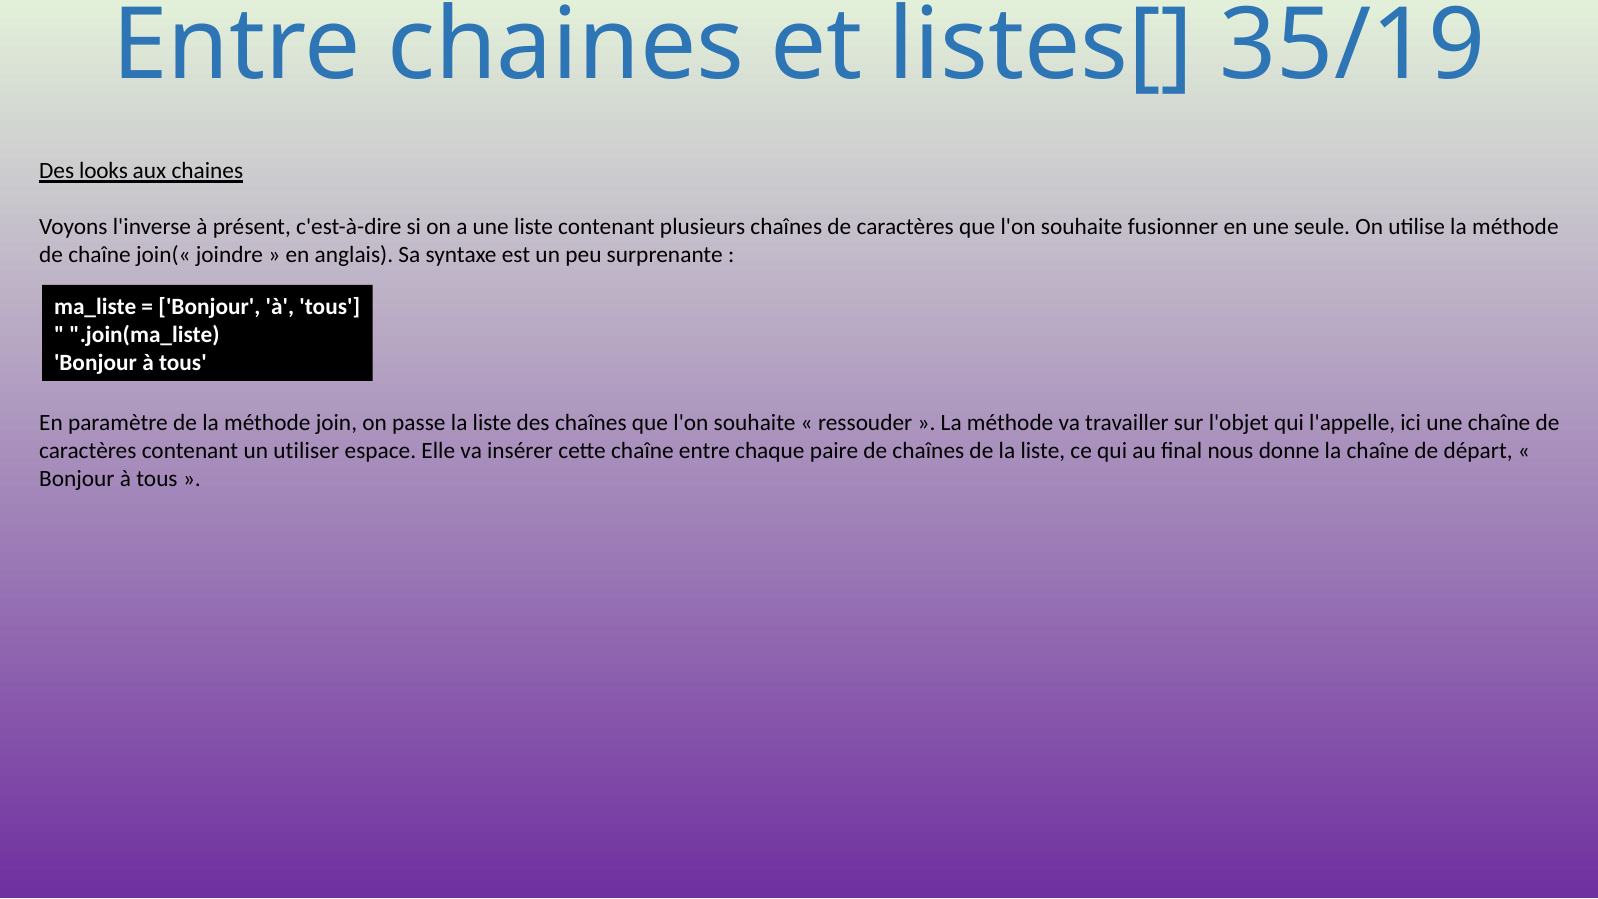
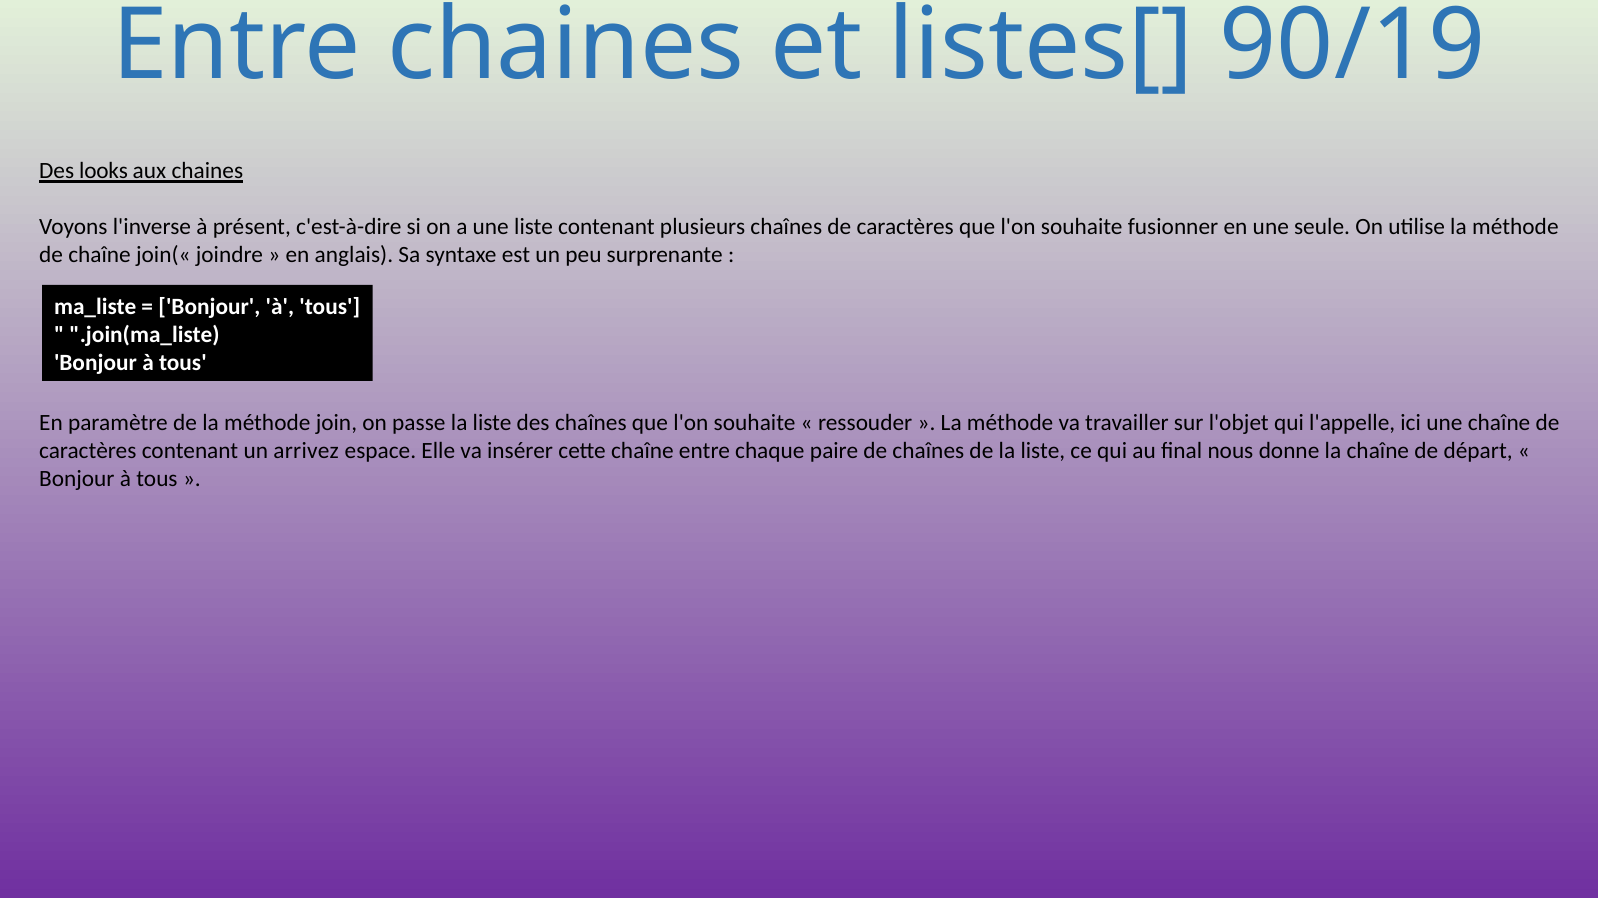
35/19: 35/19 -> 90/19 (1353, 46)
utiliser: utiliser -> arrivez (306, 451)
